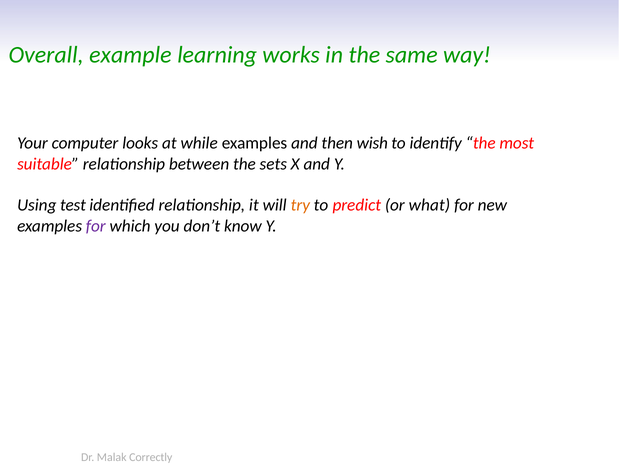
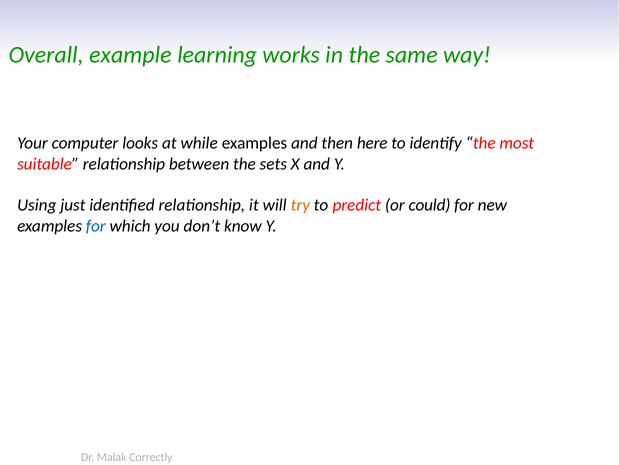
wish: wish -> here (372, 143)
test: test -> just (73, 205)
what: what -> could (430, 205)
for colour: purple -> blue (96, 226)
